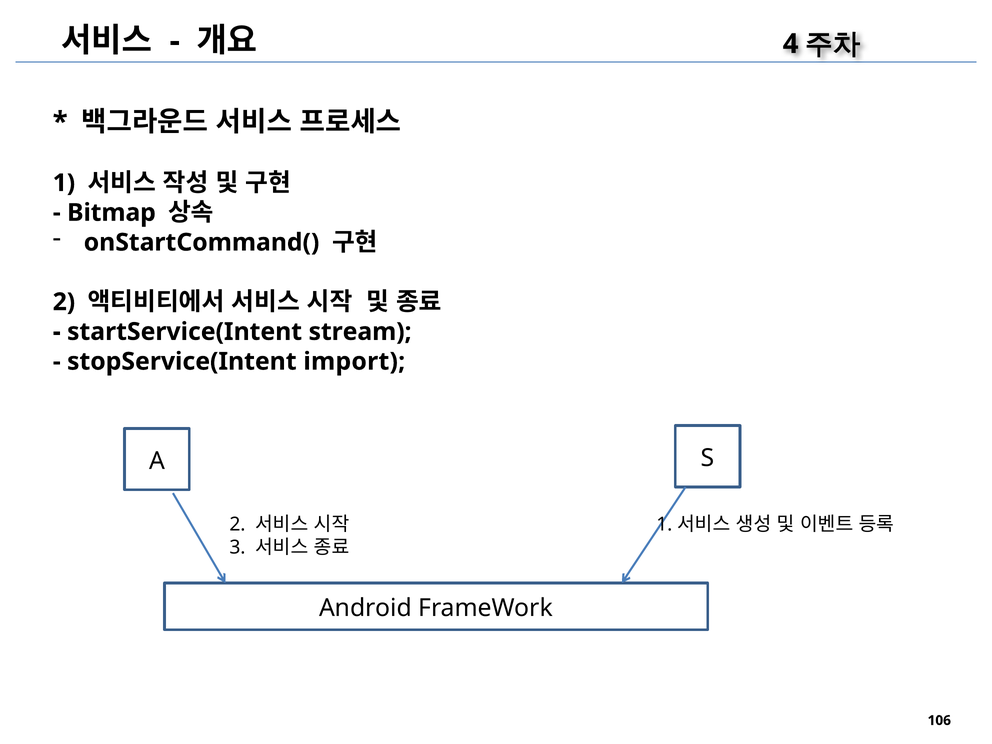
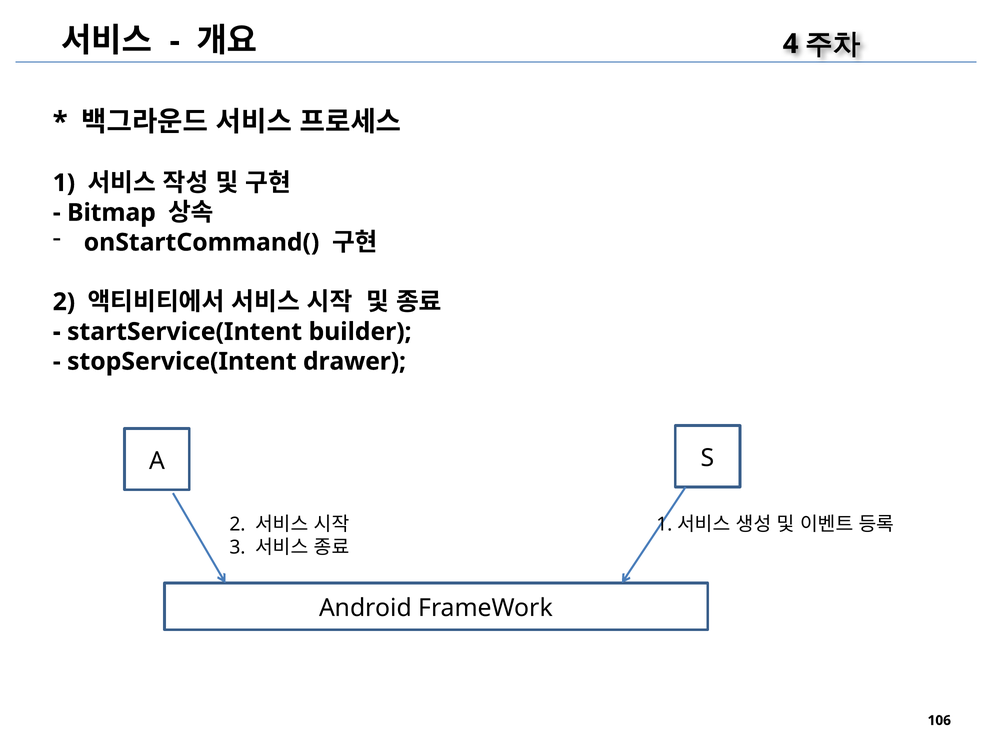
stream: stream -> builder (360, 332)
import: import -> drawer (354, 361)
